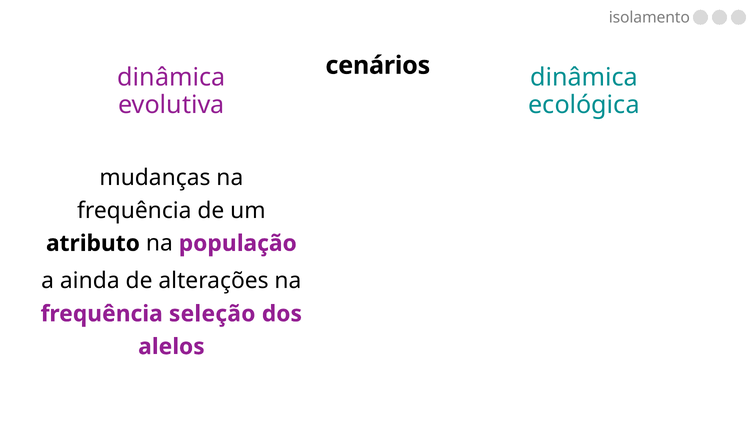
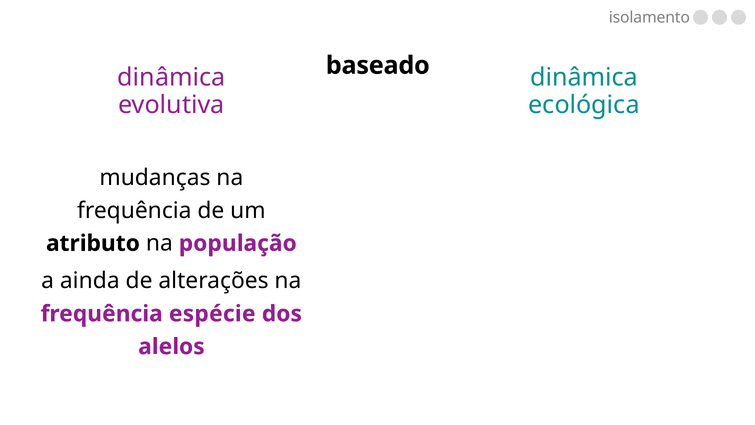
cenários: cenários -> baseado (378, 65)
seleção: seleção -> espécie (212, 314)
